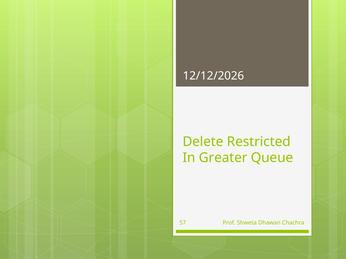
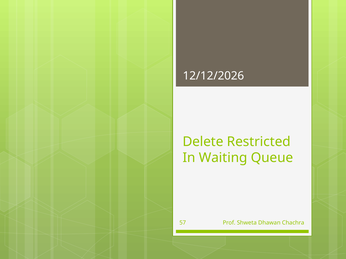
Greater: Greater -> Waiting (223, 158)
